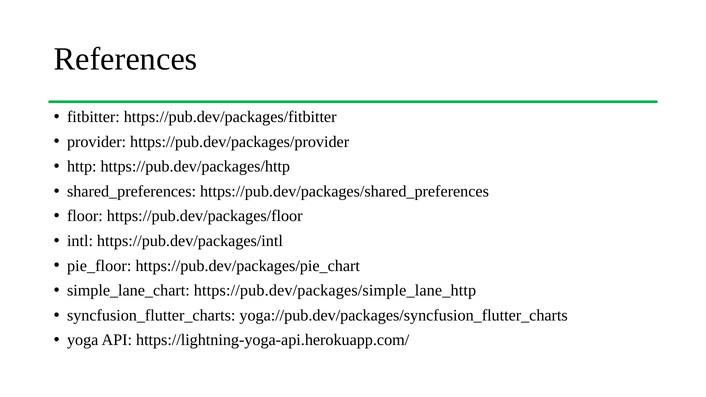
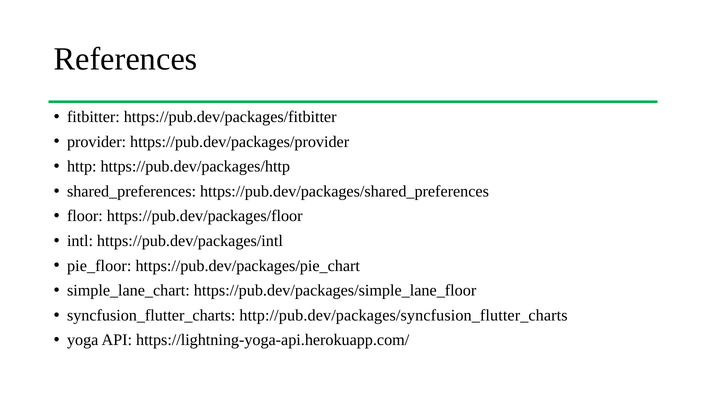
https://pub.dev/packages/simple_lane_http: https://pub.dev/packages/simple_lane_http -> https://pub.dev/packages/simple_lane_floor (335, 291)
yoga://pub.dev/packages/syncfusion_flutter_charts: yoga://pub.dev/packages/syncfusion_flutter_charts -> http://pub.dev/packages/syncfusion_flutter_charts (404, 315)
